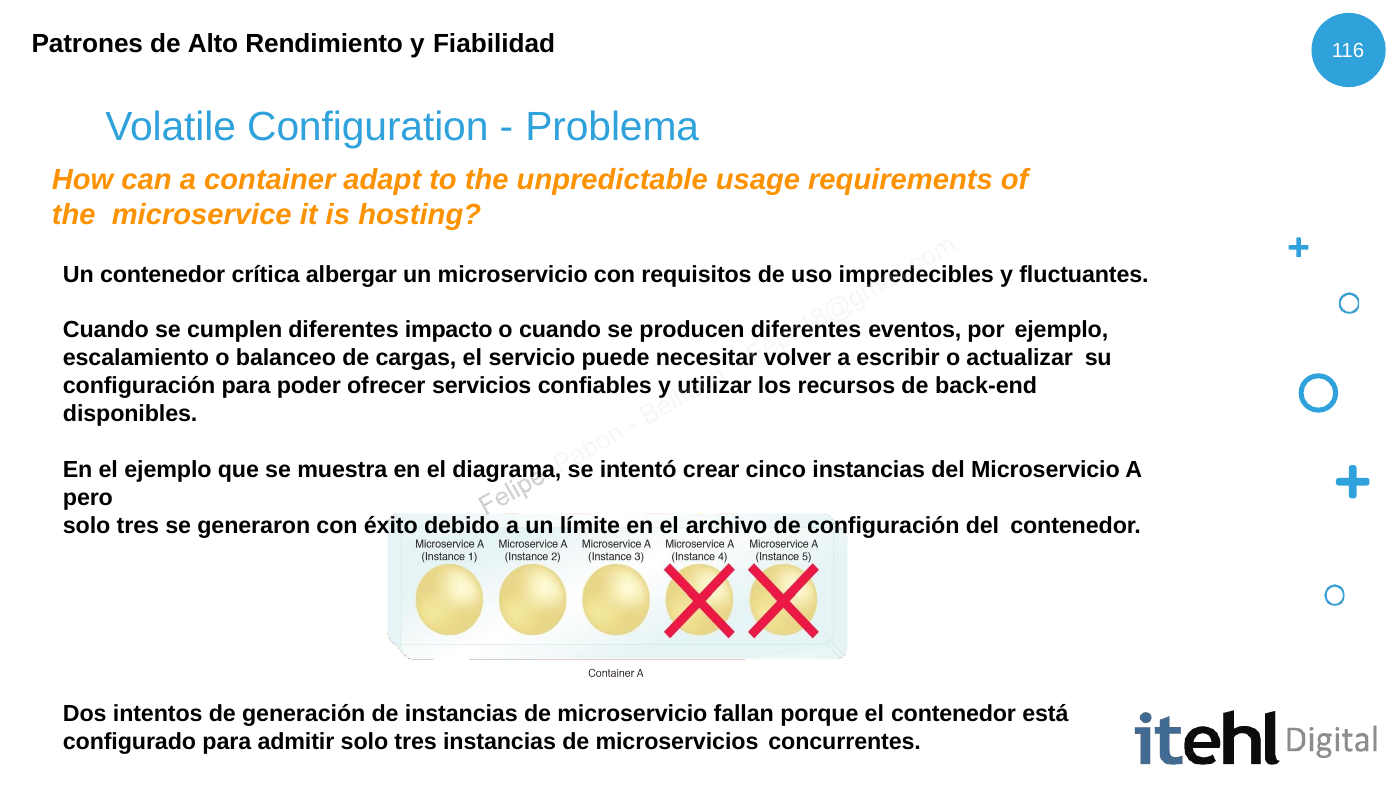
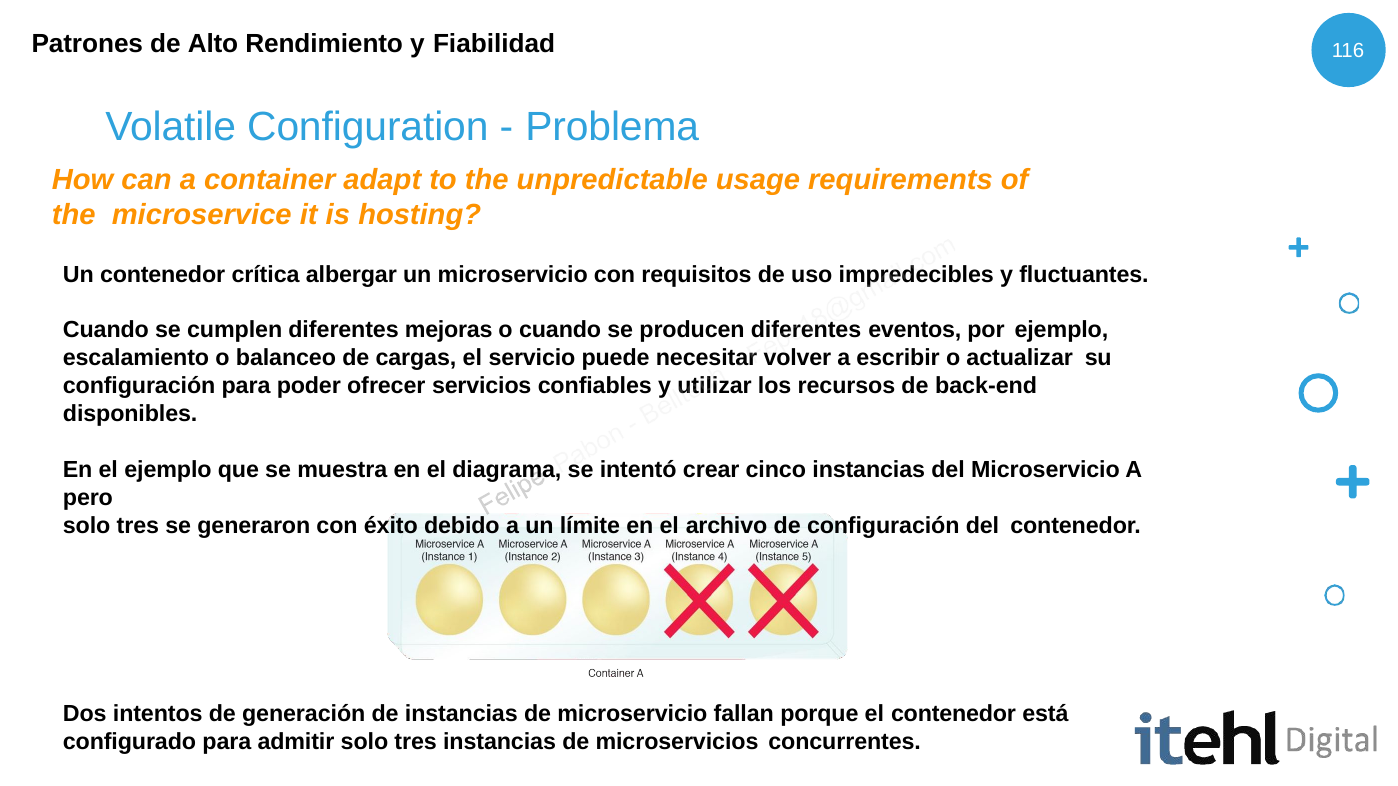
impacto: impacto -> mejoras (449, 330)
